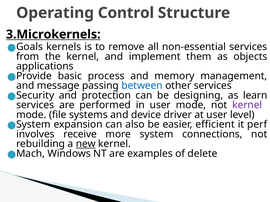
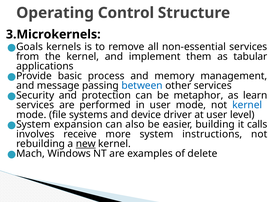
3.Microkernels underline: present -> none (53, 34)
objects: objects -> tabular (250, 57)
designing: designing -> metaphor (198, 96)
kernel colour: purple -> blue (247, 105)
efficient: efficient -> building (215, 125)
perf: perf -> calls (257, 125)
connections: connections -> instructions (212, 134)
